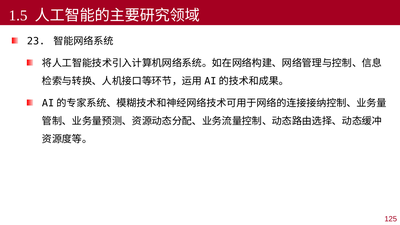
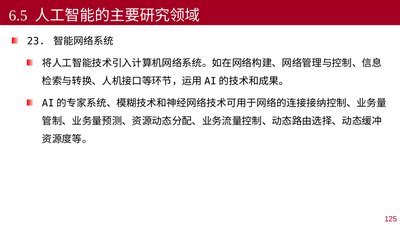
1.5: 1.5 -> 6.5 (18, 16)
